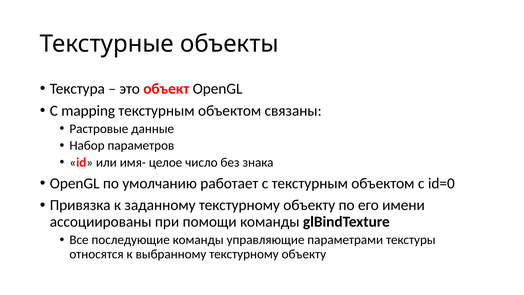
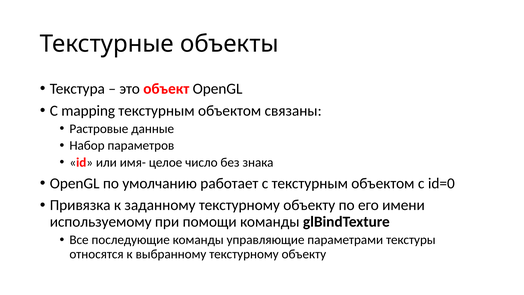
ассоциированы: ассоциированы -> используемому (101, 222)
